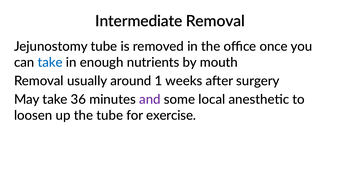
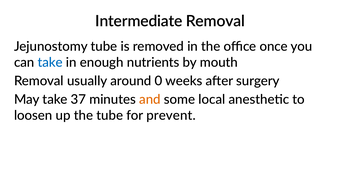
1: 1 -> 0 (159, 81)
36: 36 -> 37 (78, 99)
and colour: purple -> orange (150, 99)
exercise: exercise -> prevent (171, 115)
